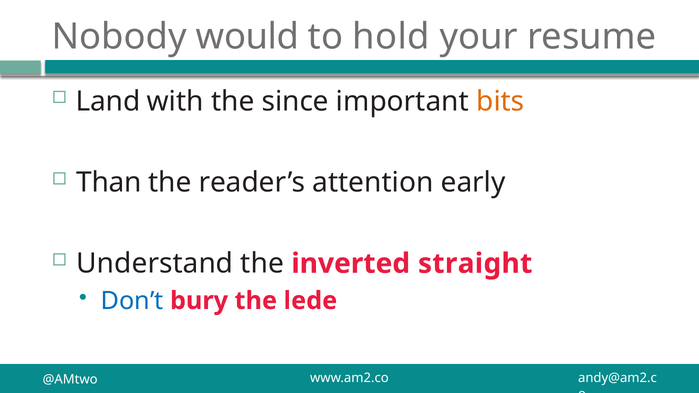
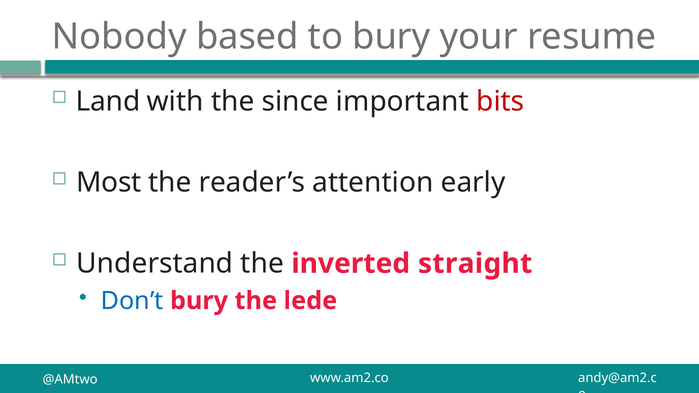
would: would -> based (247, 37)
to hold: hold -> bury (391, 37)
bits colour: orange -> red (500, 101)
Than: Than -> Most (109, 183)
